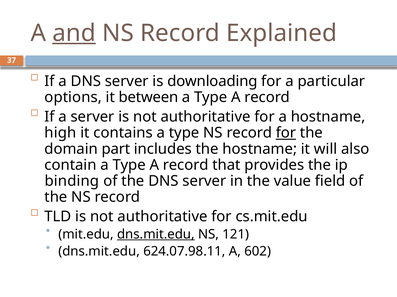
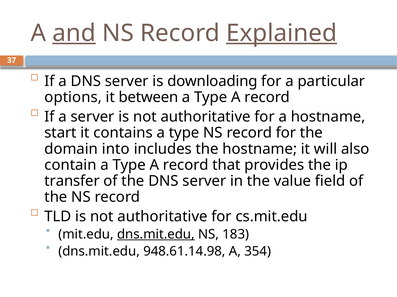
Explained underline: none -> present (281, 33)
high: high -> start (61, 133)
for underline: present -> none (286, 133)
part: part -> into (116, 149)
binding: binding -> transfer (72, 181)
121: 121 -> 183 (236, 235)
624.07.98.11: 624.07.98.11 -> 948.61.14.98 (184, 252)
602: 602 -> 354 (258, 252)
